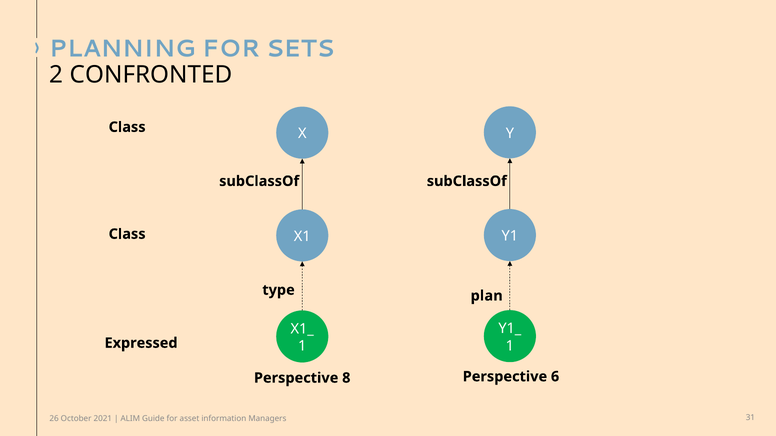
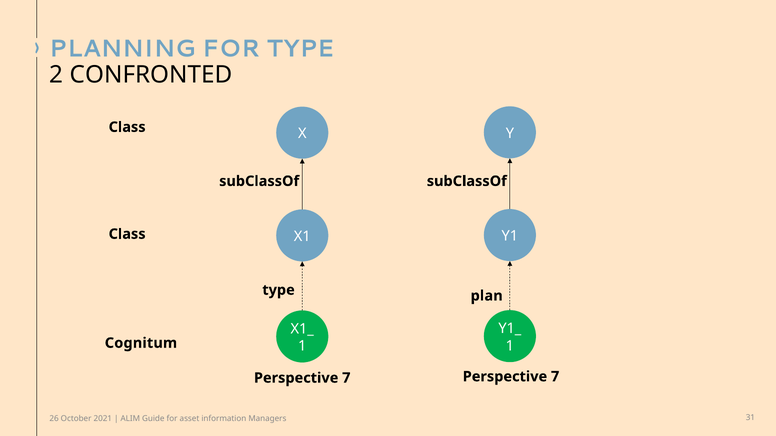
FOR SETS: SETS -> TYPE (300, 49)
Expressed: Expressed -> Cognitum (141, 343)
8: 8 -> 7 (346, 378)
6: 6 -> 7 (555, 377)
